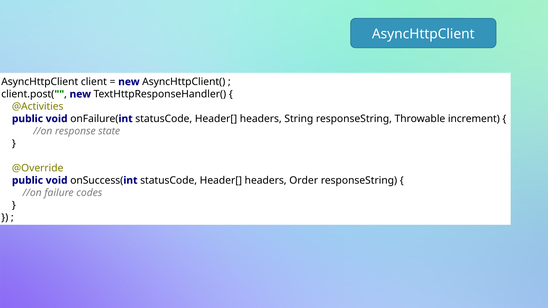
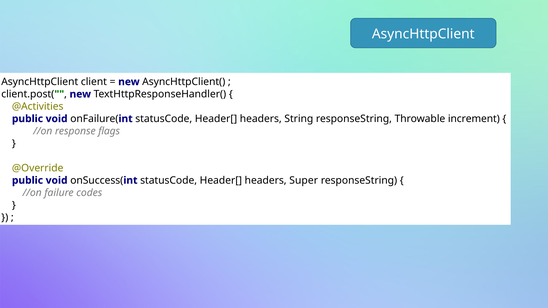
state: state -> flags (109, 131)
Order: Order -> Super (304, 181)
